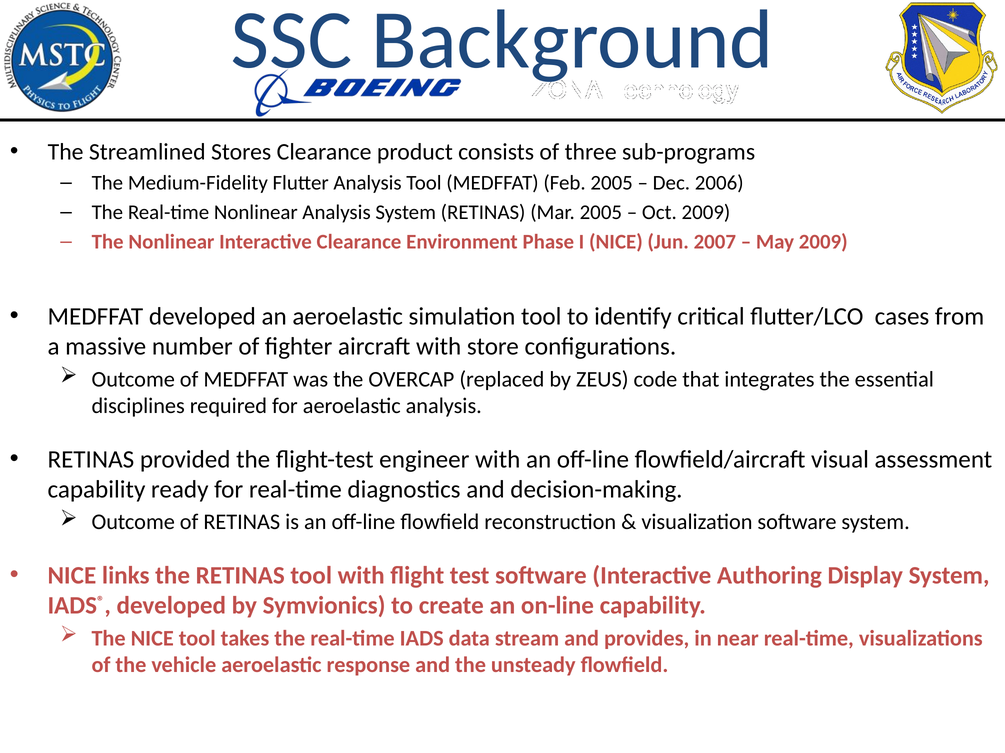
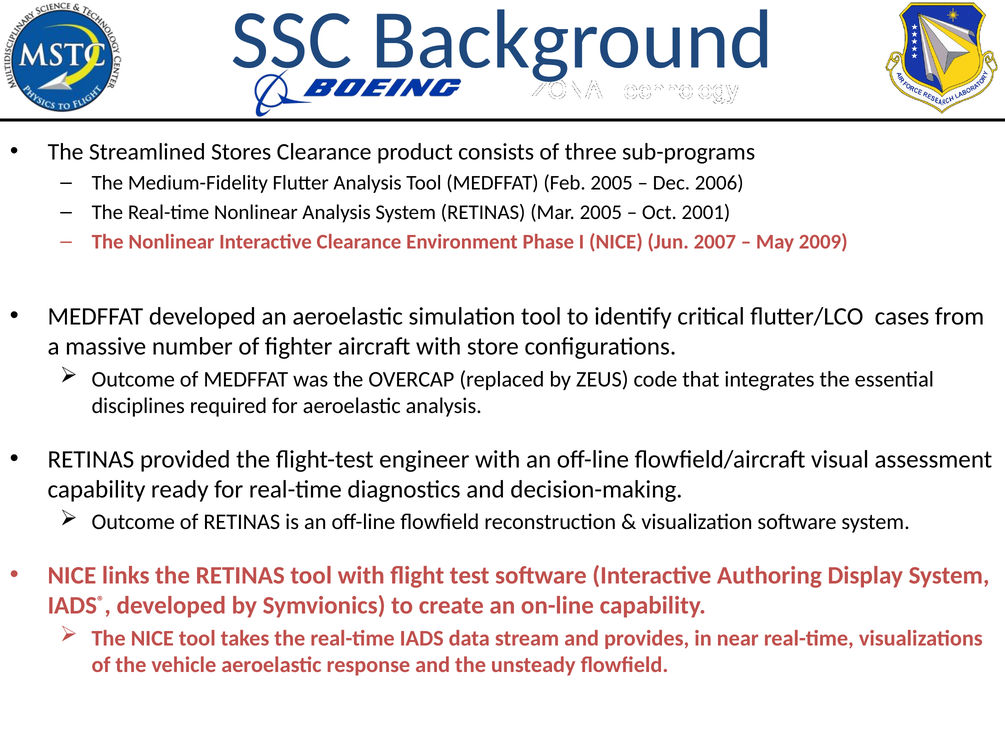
Oct 2009: 2009 -> 2001 (706, 213)
